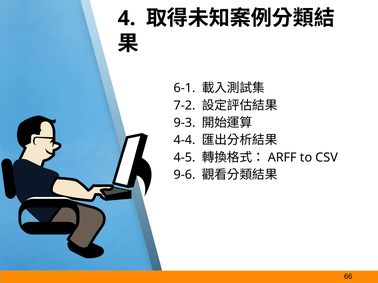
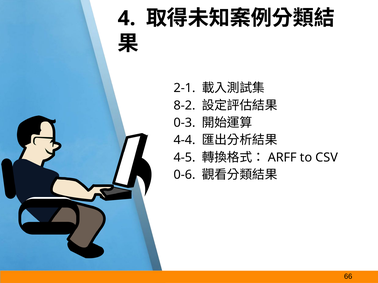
6-1: 6-1 -> 2-1 (185, 88)
7-2: 7-2 -> 8-2 (185, 106)
9-3: 9-3 -> 0-3 (185, 123)
9-6: 9-6 -> 0-6 (185, 175)
